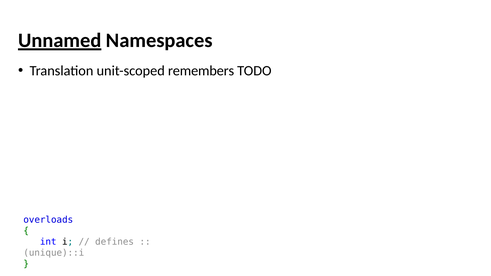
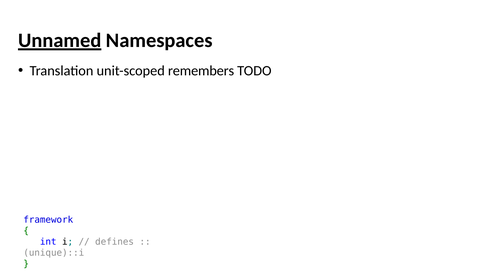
overloads: overloads -> framework (48, 220)
